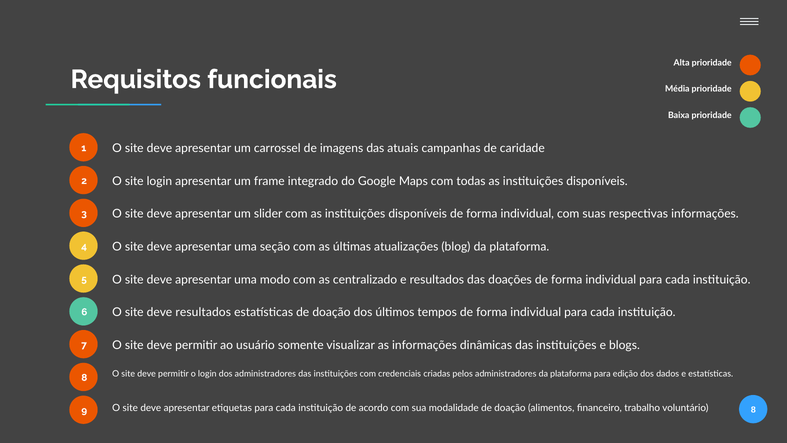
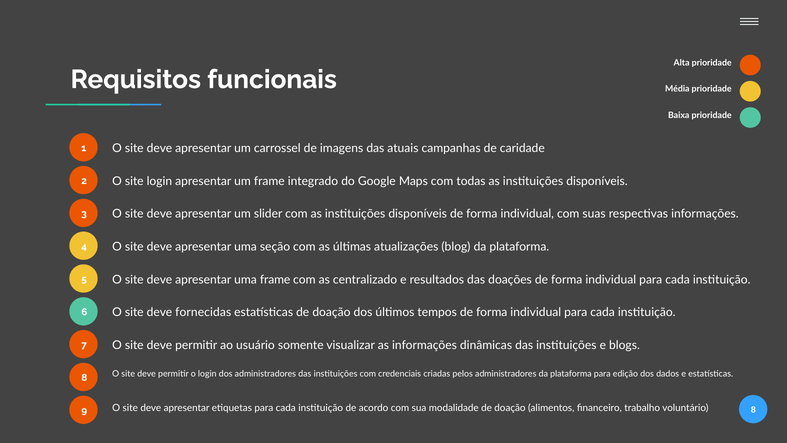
uma modo: modo -> frame (275, 279)
deve resultados: resultados -> fornecidas (203, 312)
